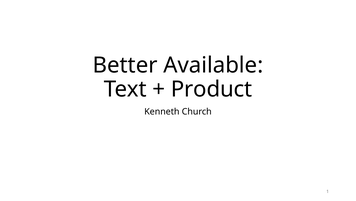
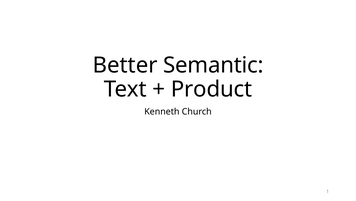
Available: Available -> Semantic (213, 65)
